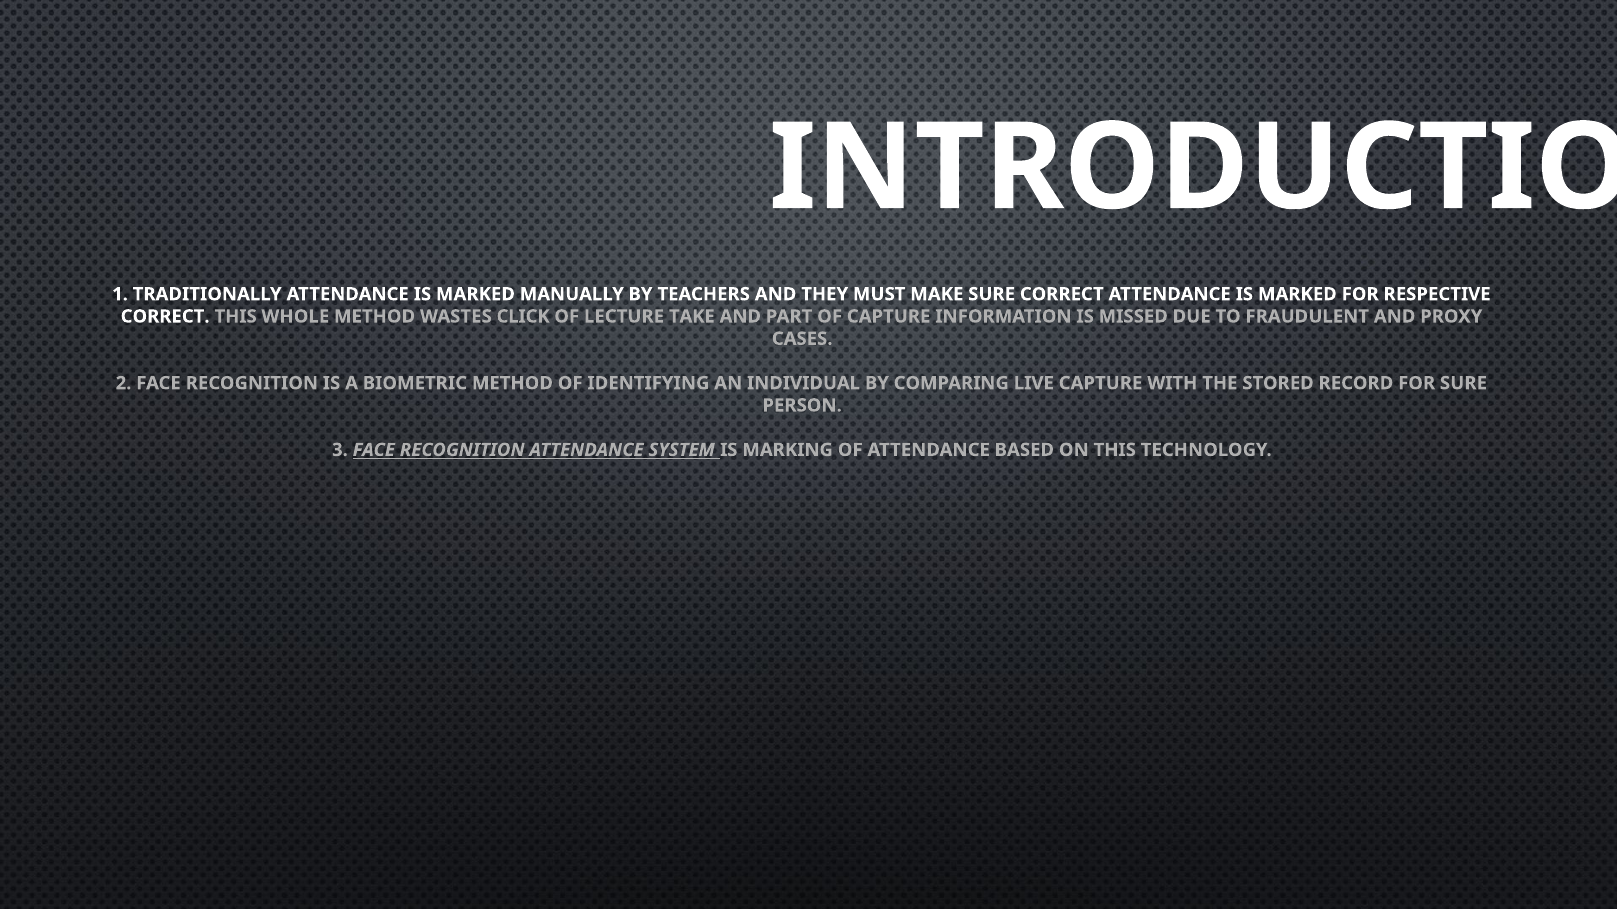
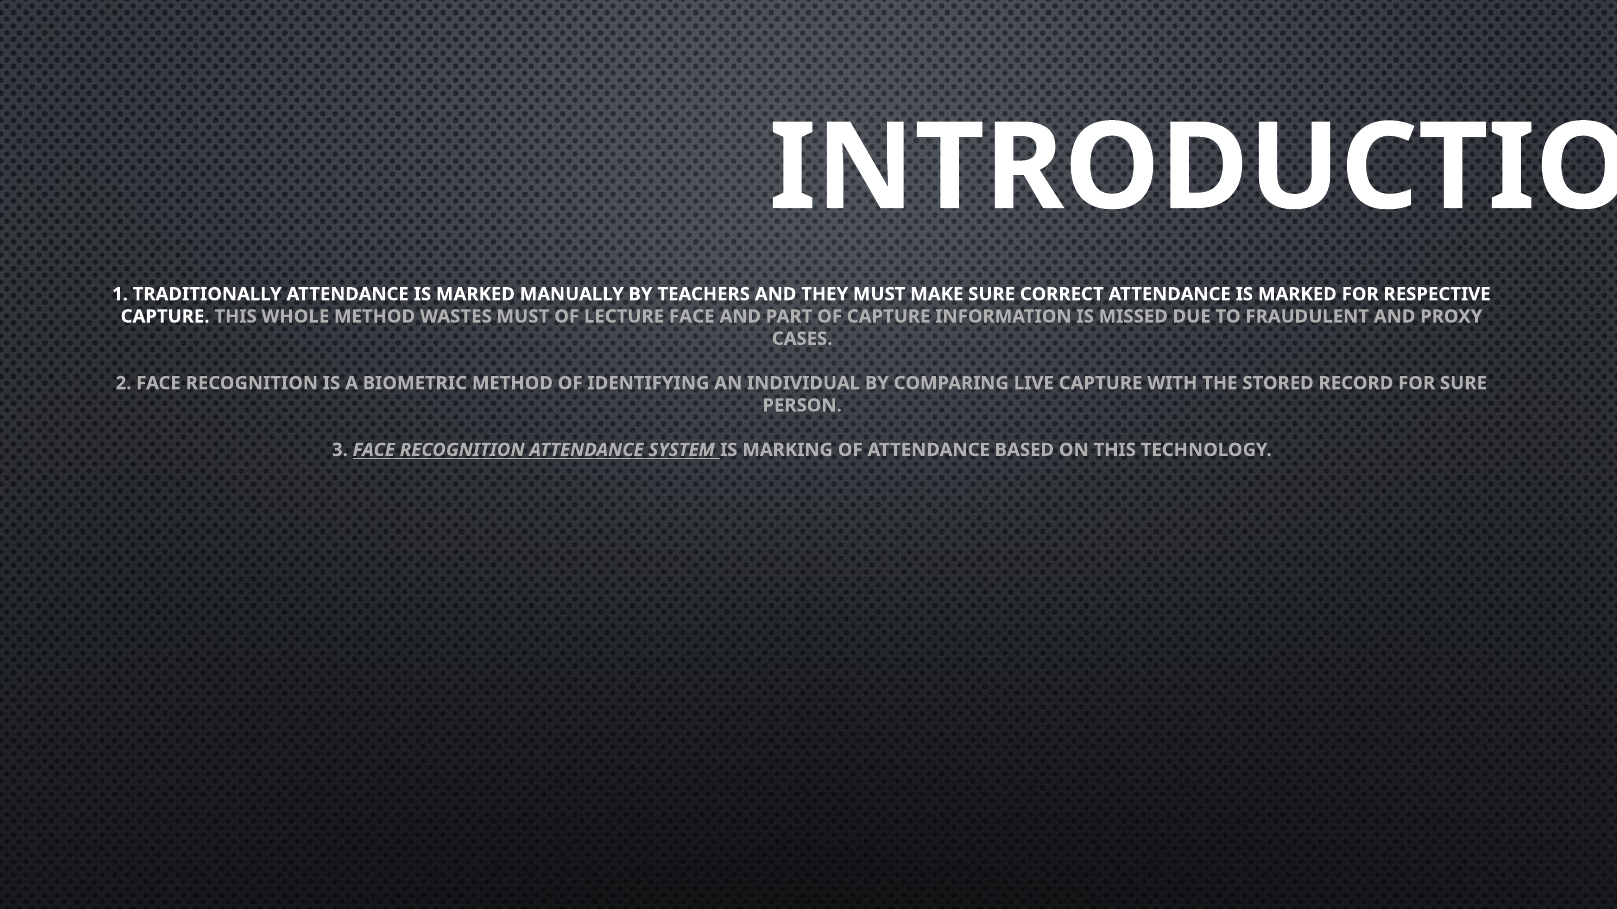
CORRECT: CORRECT -> CAPTURE (165, 317)
WASTES CLICK: CLICK -> MUST (523, 317)
LECTURE TAKE: TAKE -> FACE (692, 317)
